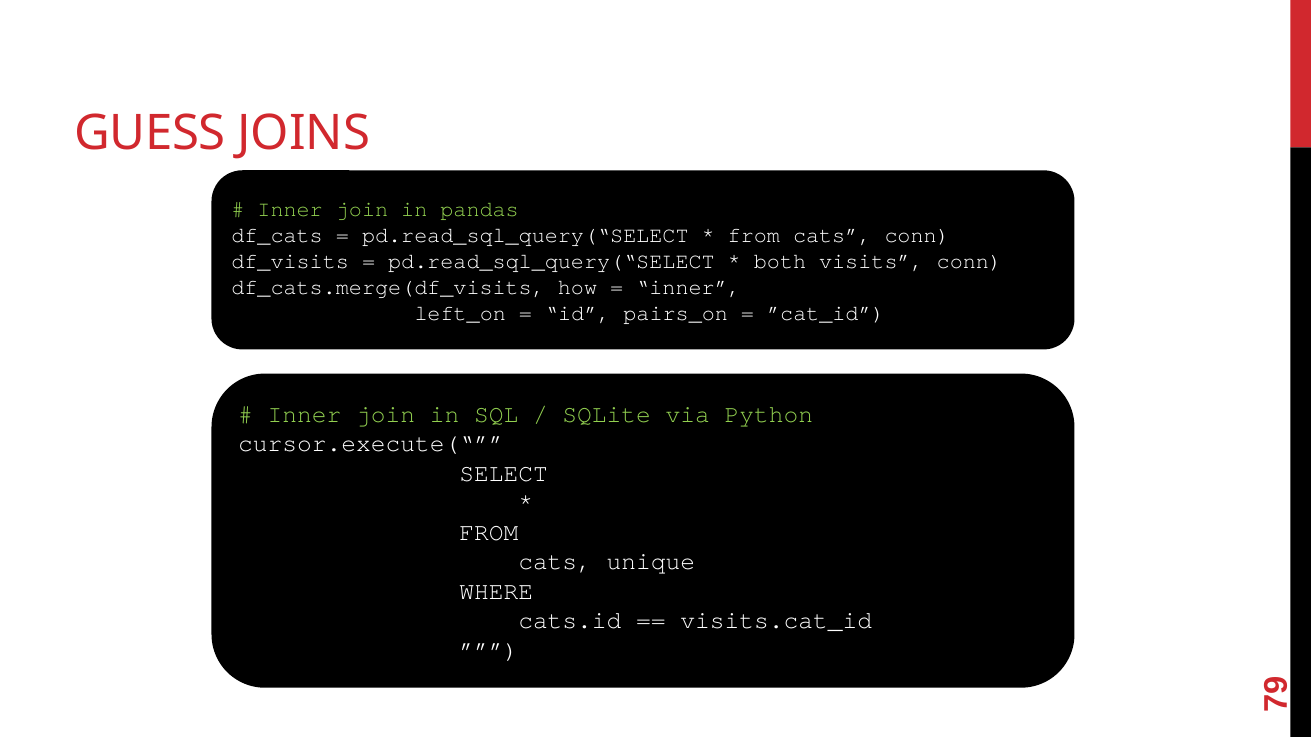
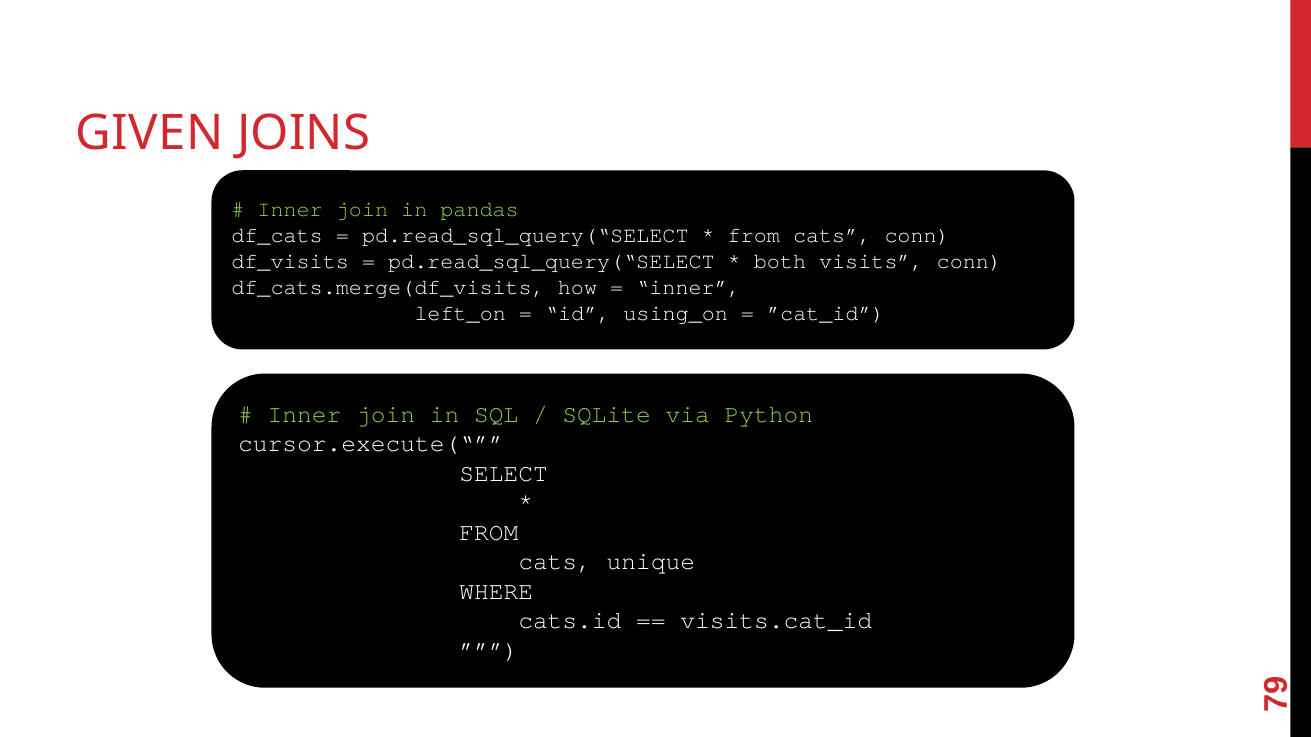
GUESS: GUESS -> GIVEN (150, 133)
pairs_on: pairs_on -> using_on (676, 314)
